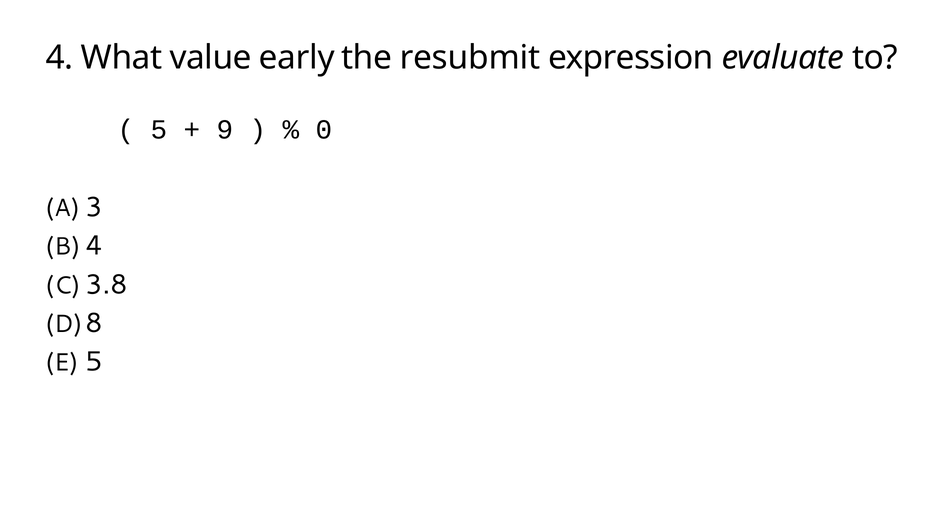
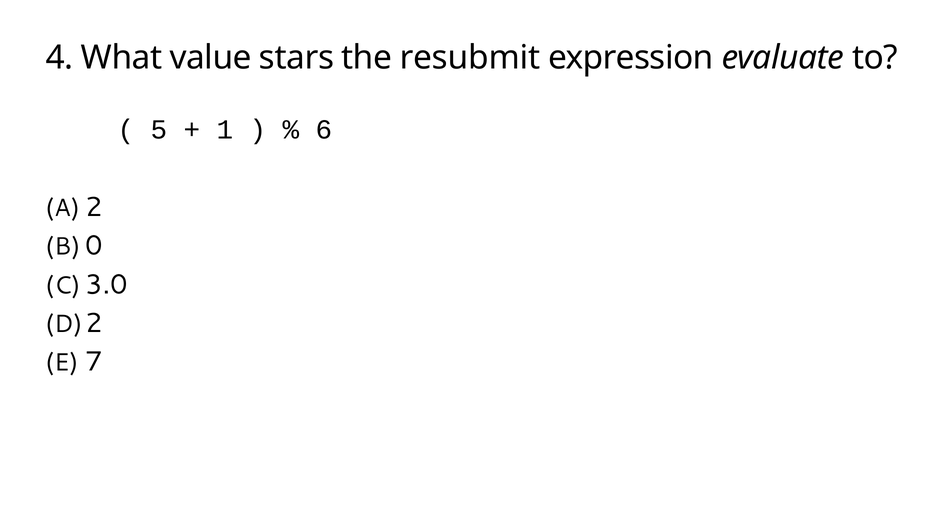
early: early -> stars (297, 58)
9: 9 -> 1 (225, 130)
0: 0 -> 6 (324, 130)
3: 3 -> 2 (94, 207)
4: 4 -> 0 (94, 246)
3.8: 3.8 -> 3.0 (107, 285)
8: 8 -> 2 (94, 323)
5: 5 -> 7 (94, 362)
